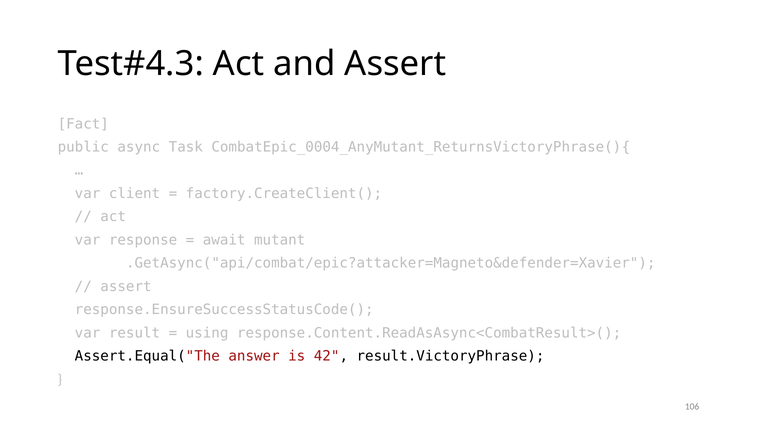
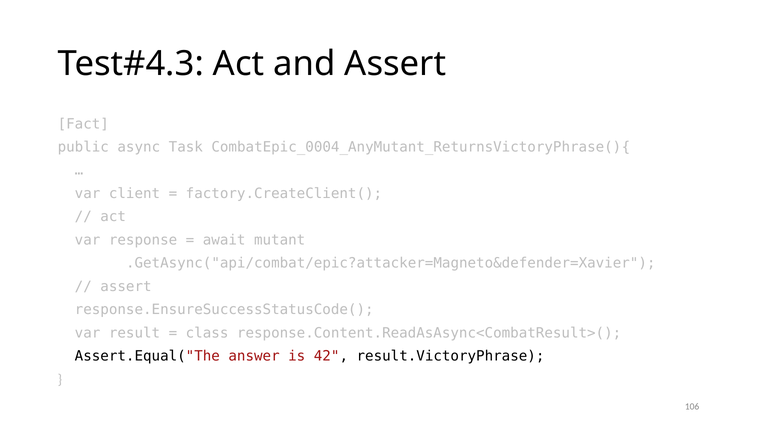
using: using -> class (207, 333)
